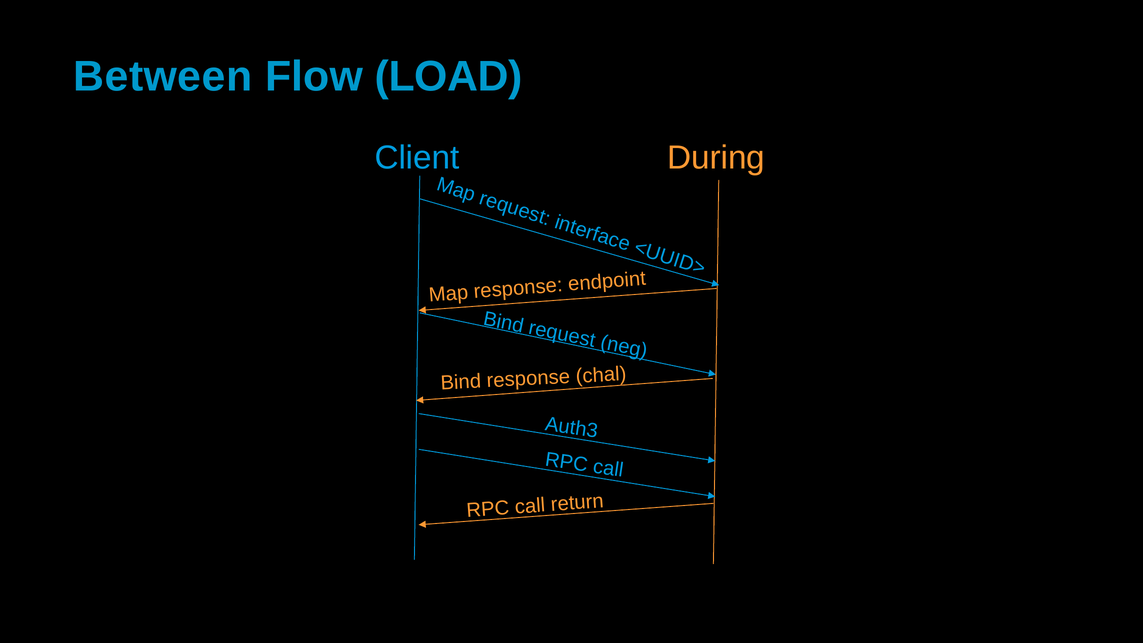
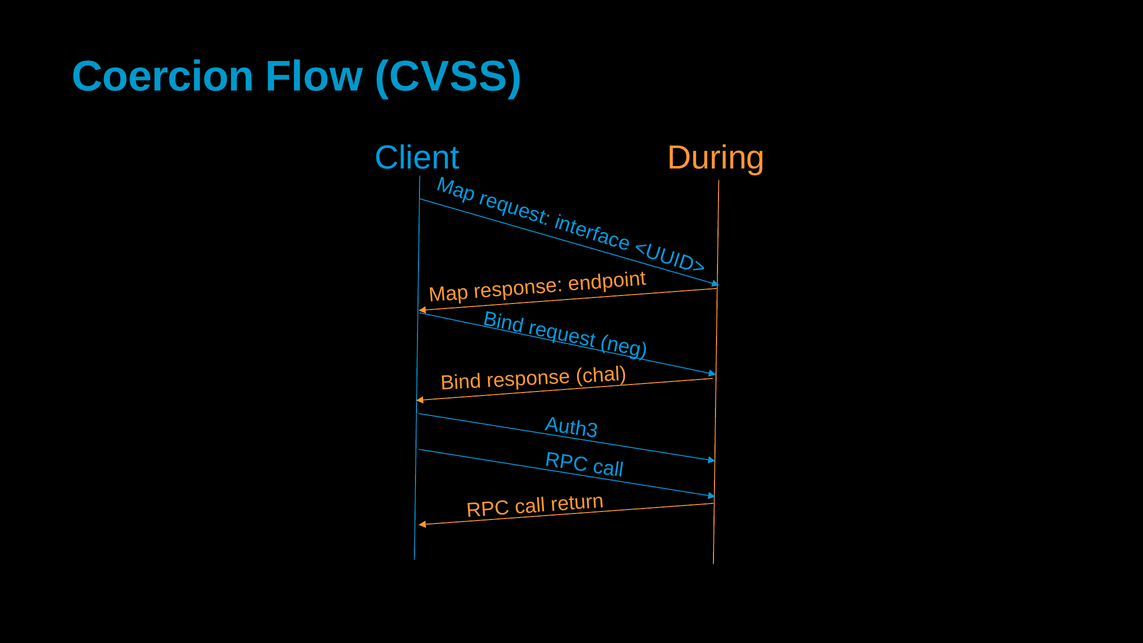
Between: Between -> Coercion (163, 76)
LOAD: LOAD -> CVSS (448, 76)
